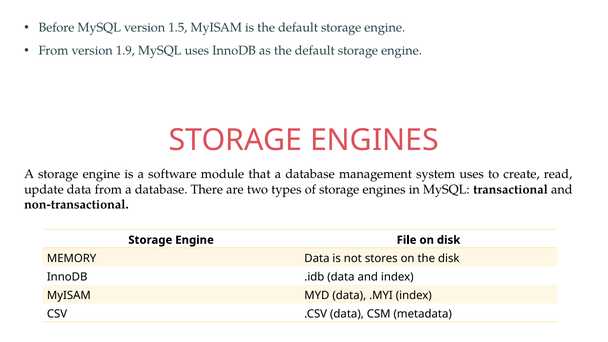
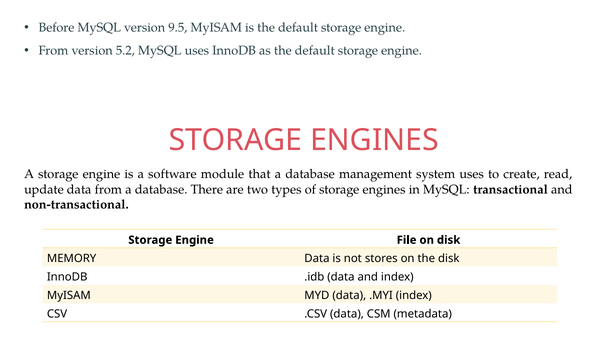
1.5: 1.5 -> 9.5 (178, 28)
1.9: 1.9 -> 5.2 (125, 51)
